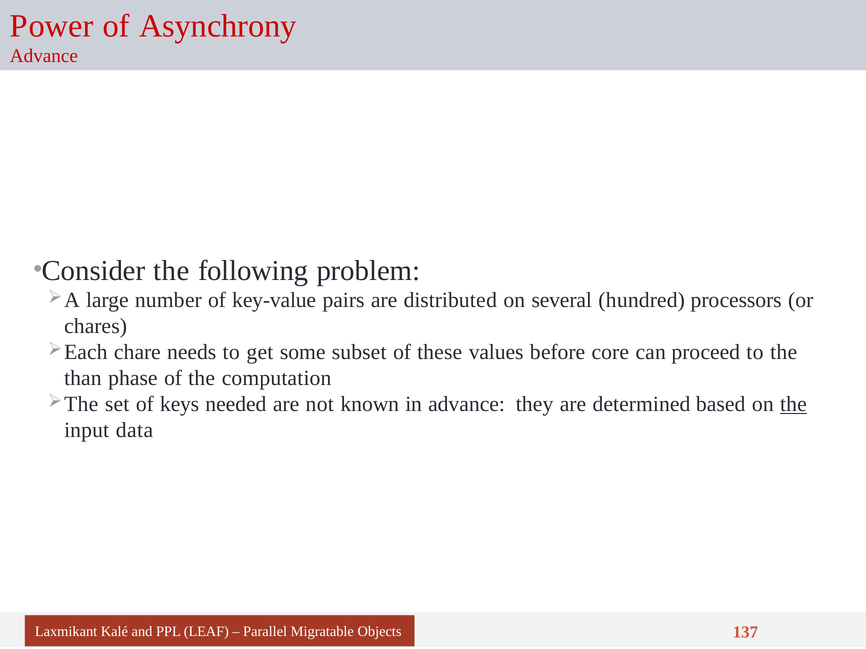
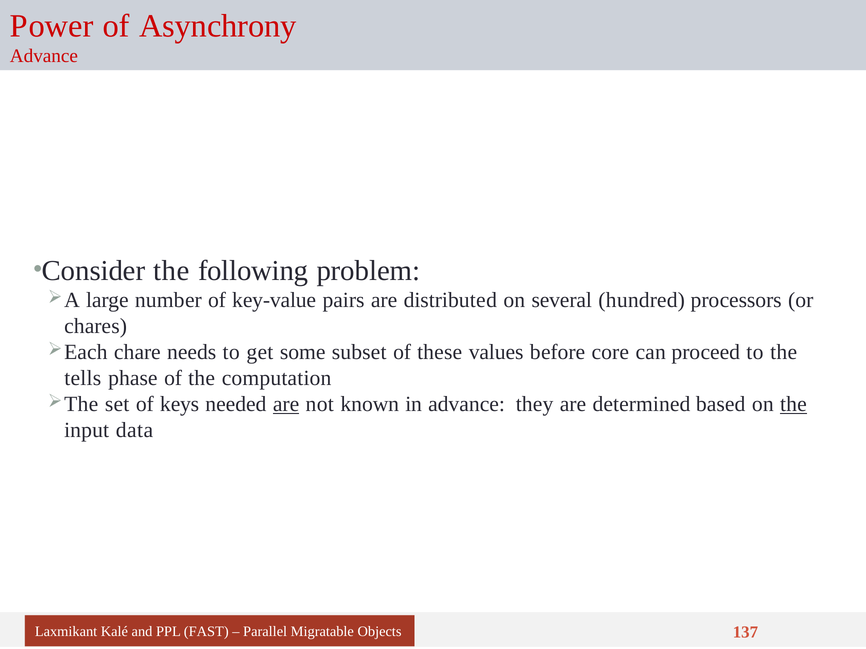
than: than -> tells (83, 378)
are underline: none -> present (286, 404)
LEAF: LEAF -> FAST (206, 632)
